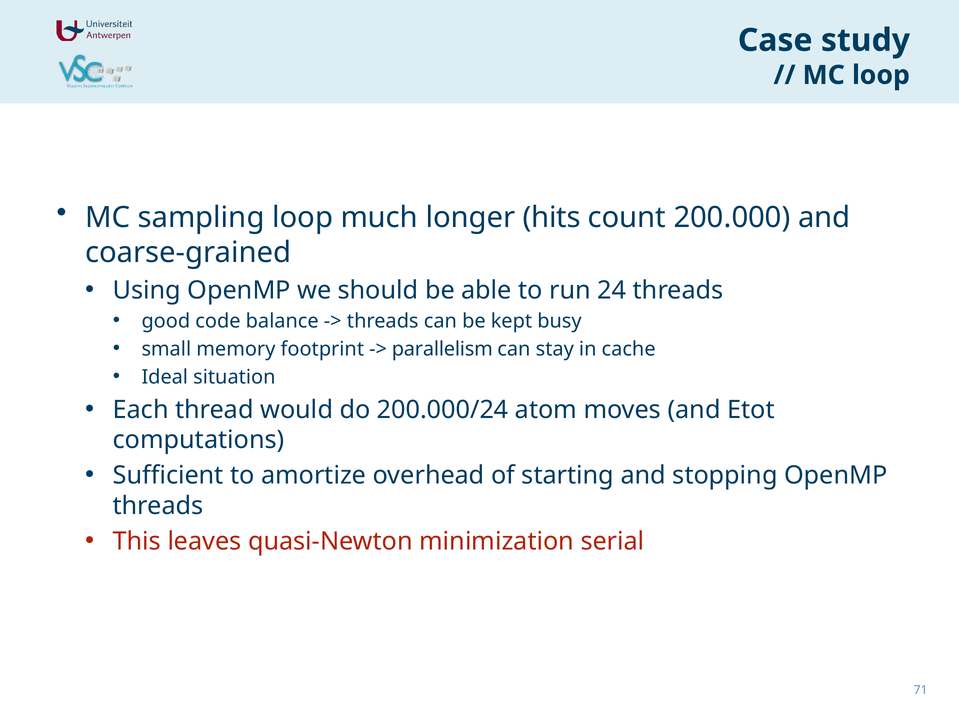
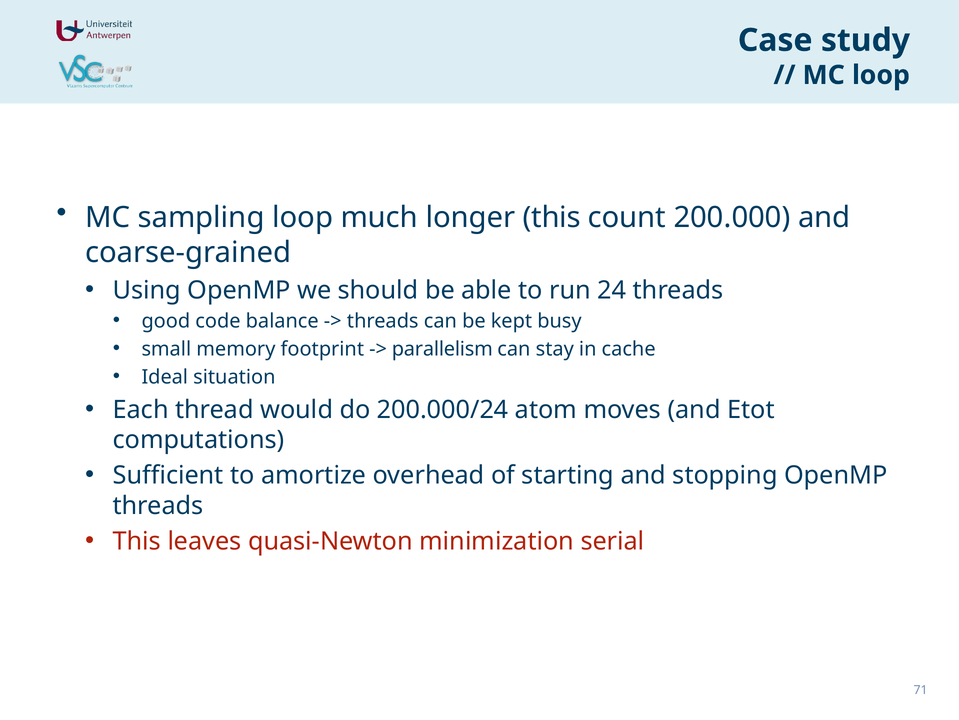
longer hits: hits -> this (552, 217)
